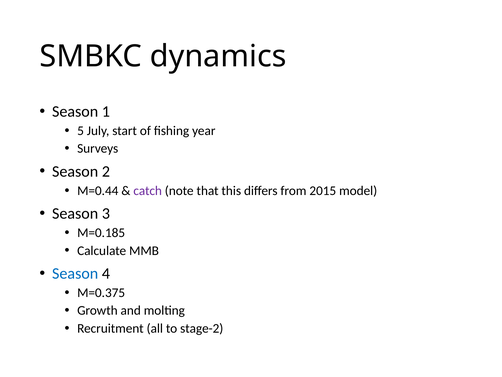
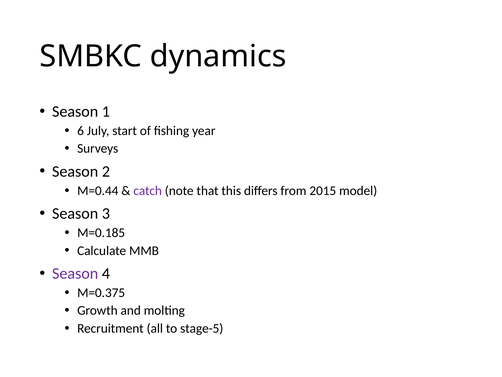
5: 5 -> 6 (81, 131)
Season colour: blue -> purple (75, 273)
stage-2: stage-2 -> stage-5 (202, 328)
